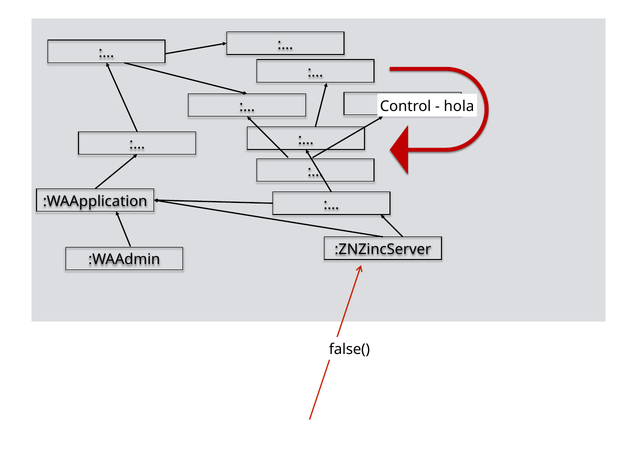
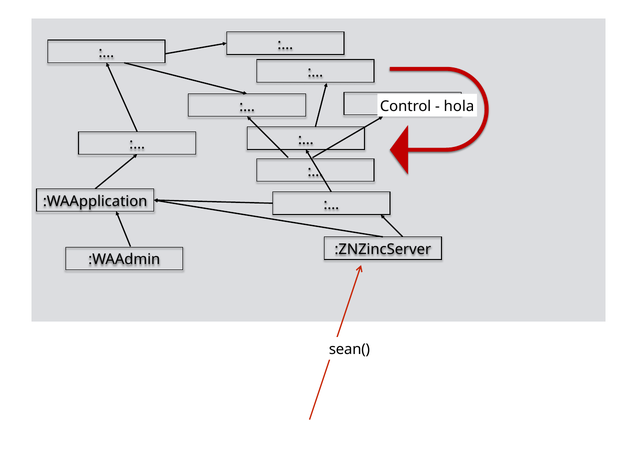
false(: false( -> sean( (349, 350)
